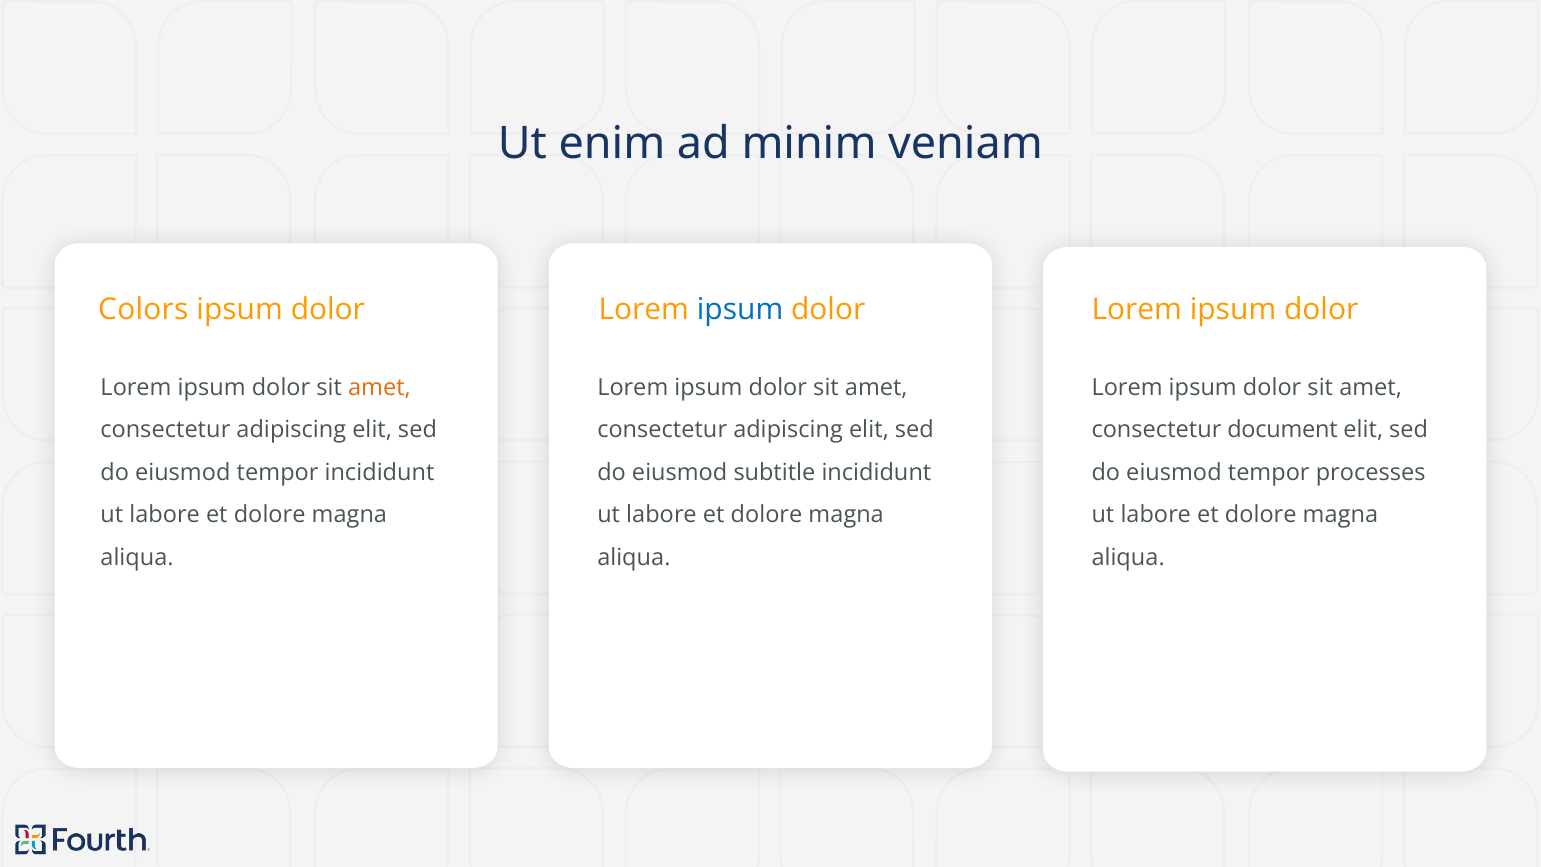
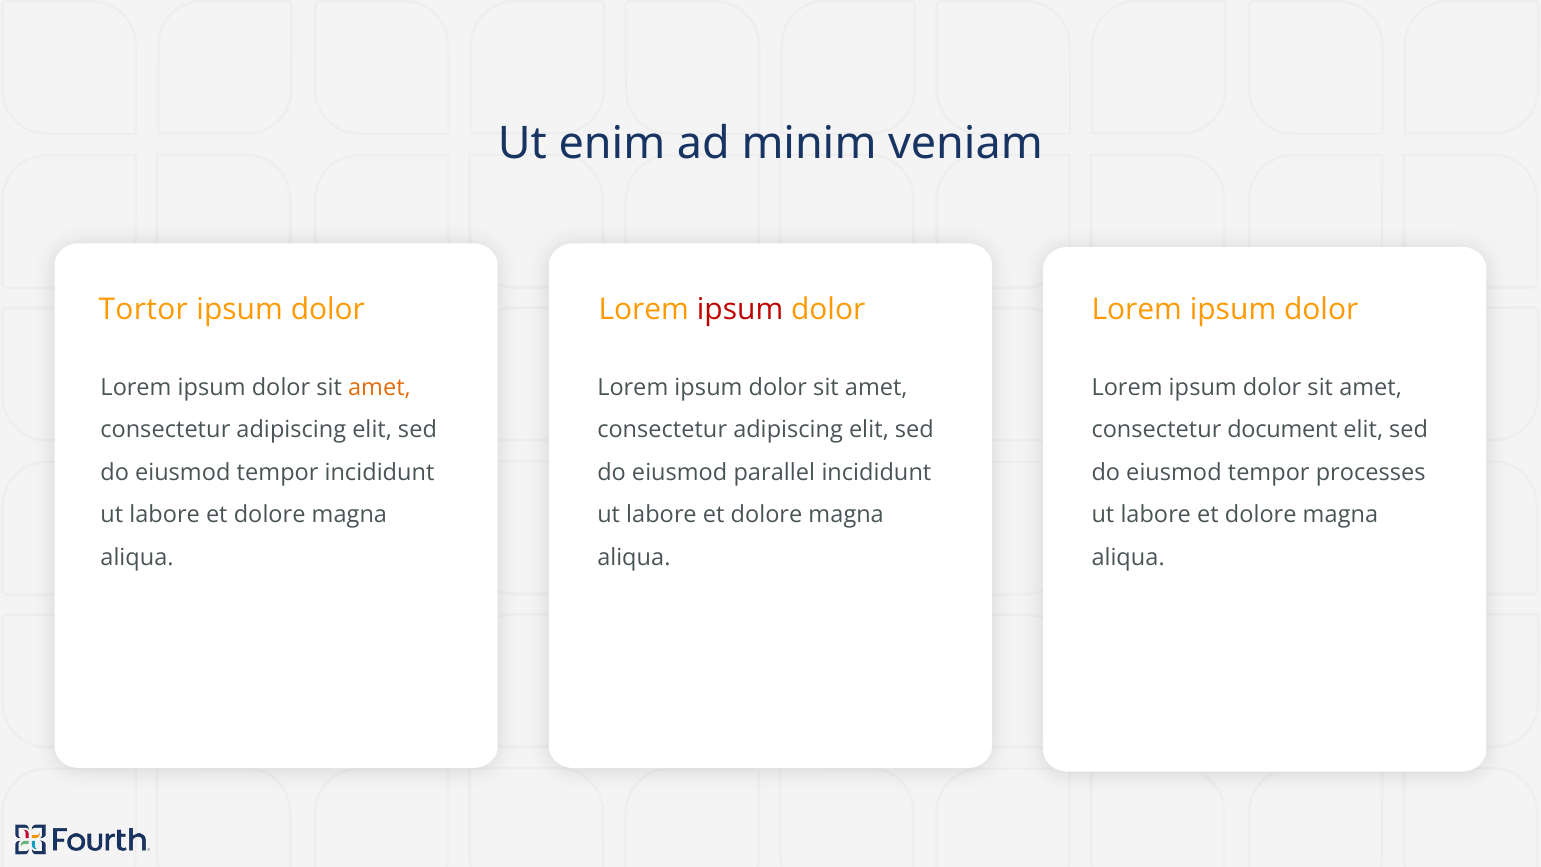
Colors: Colors -> Tortor (143, 309)
ipsum colour: blue -> red (740, 309)
subtitle: subtitle -> parallel (774, 473)
